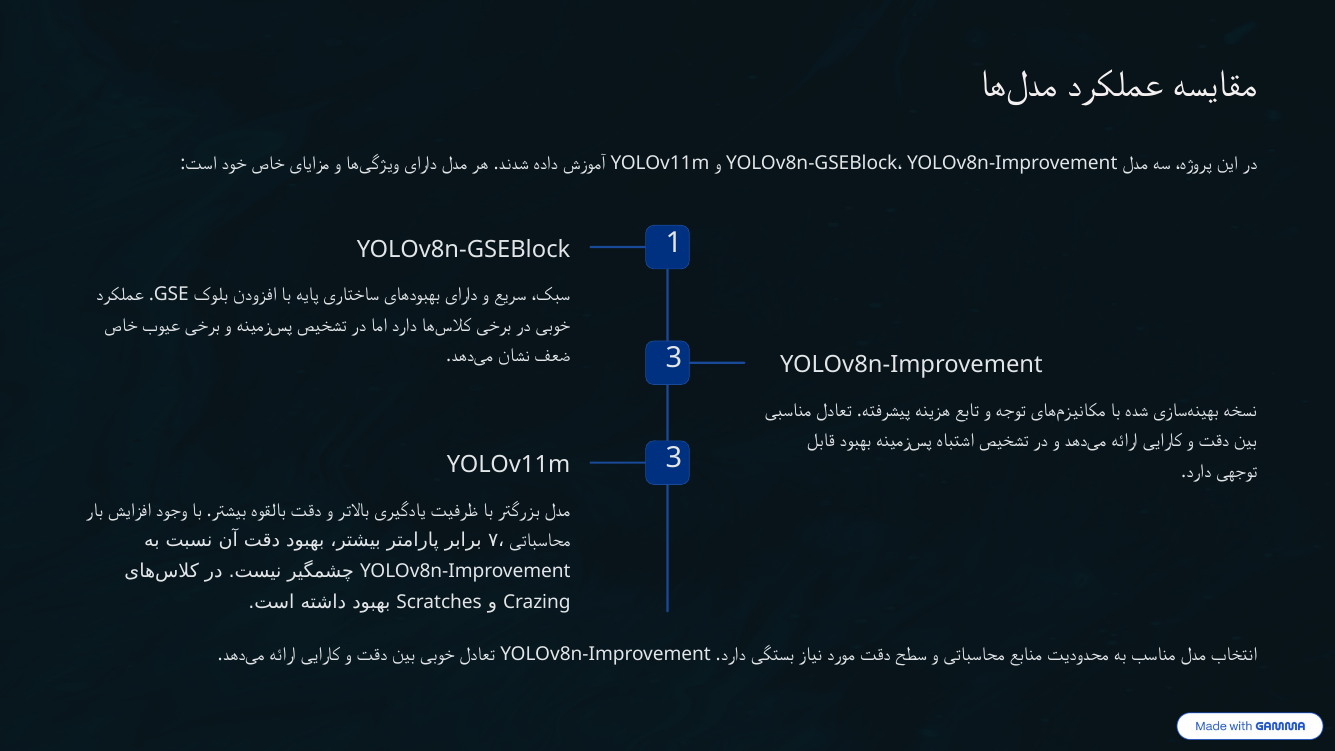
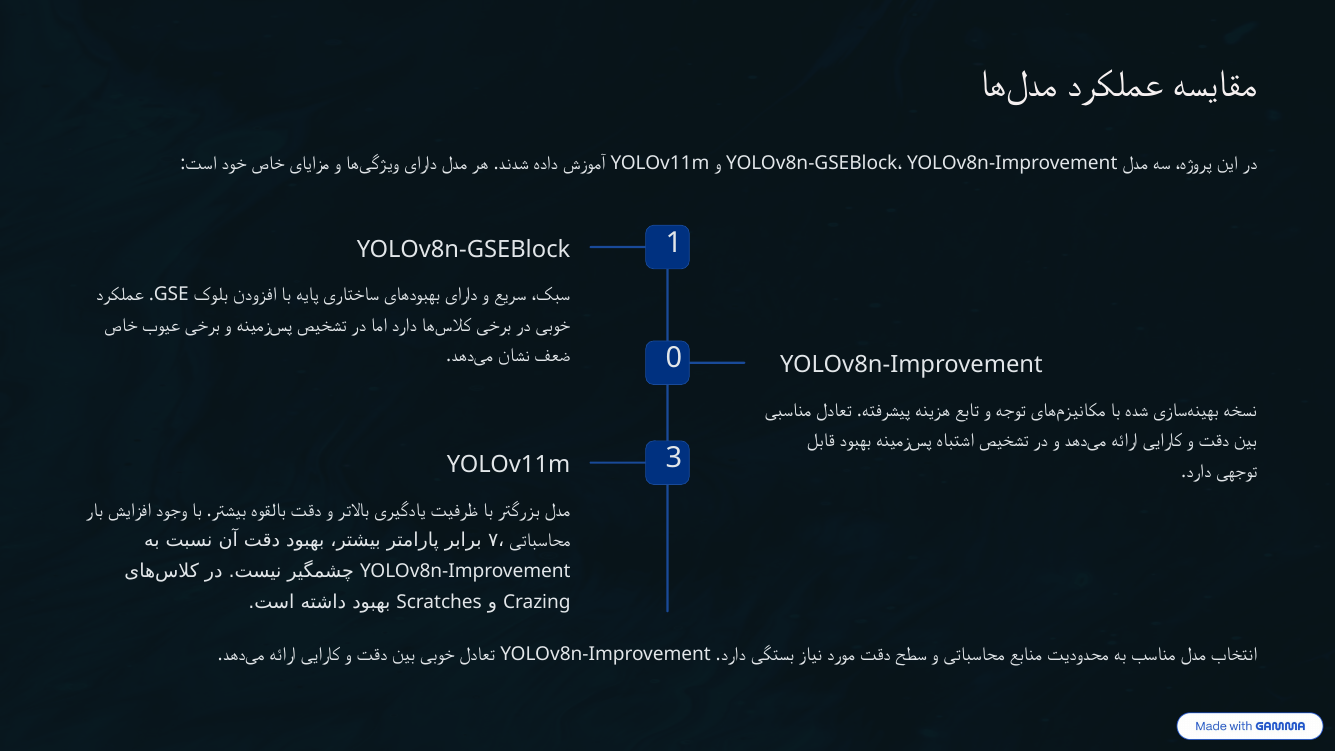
3: 3 -> 0 (674, 358)
